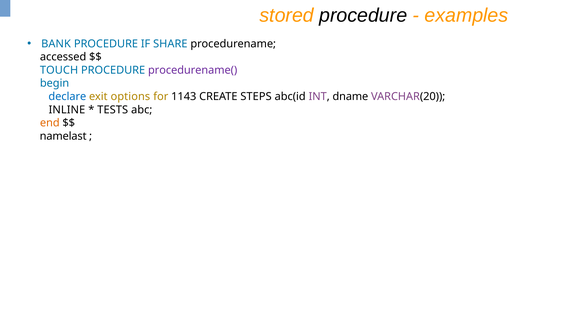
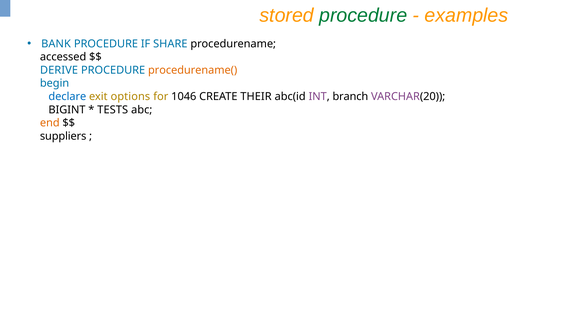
procedure colour: black -> green (363, 15)
TOUCH: TOUCH -> DERIVE (59, 70)
procedurename( colour: purple -> orange (193, 70)
1143: 1143 -> 1046 (184, 96)
STEPS: STEPS -> THEIR (256, 96)
dname: dname -> branch (350, 96)
INLINE: INLINE -> BIGINT (67, 110)
namelast: namelast -> suppliers (63, 136)
